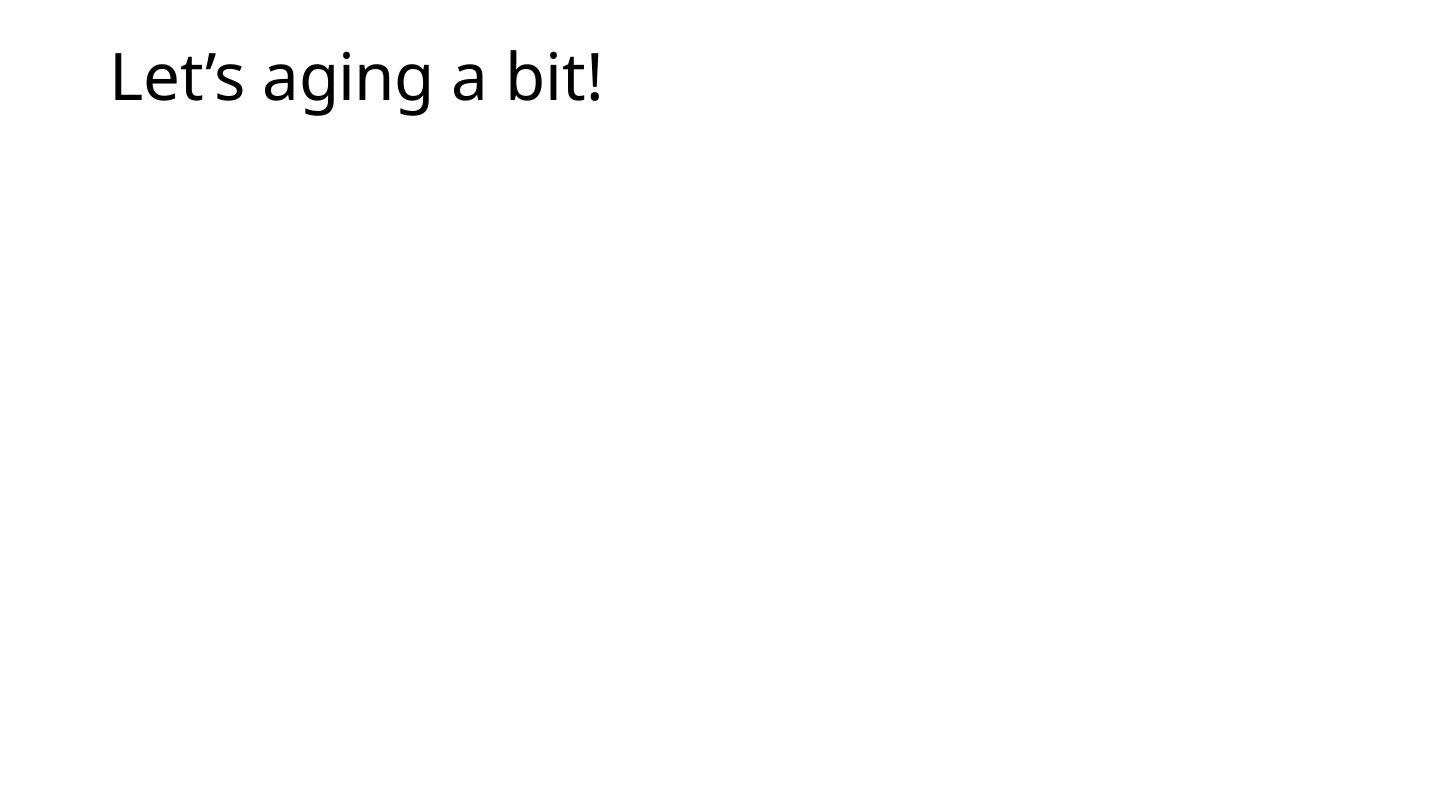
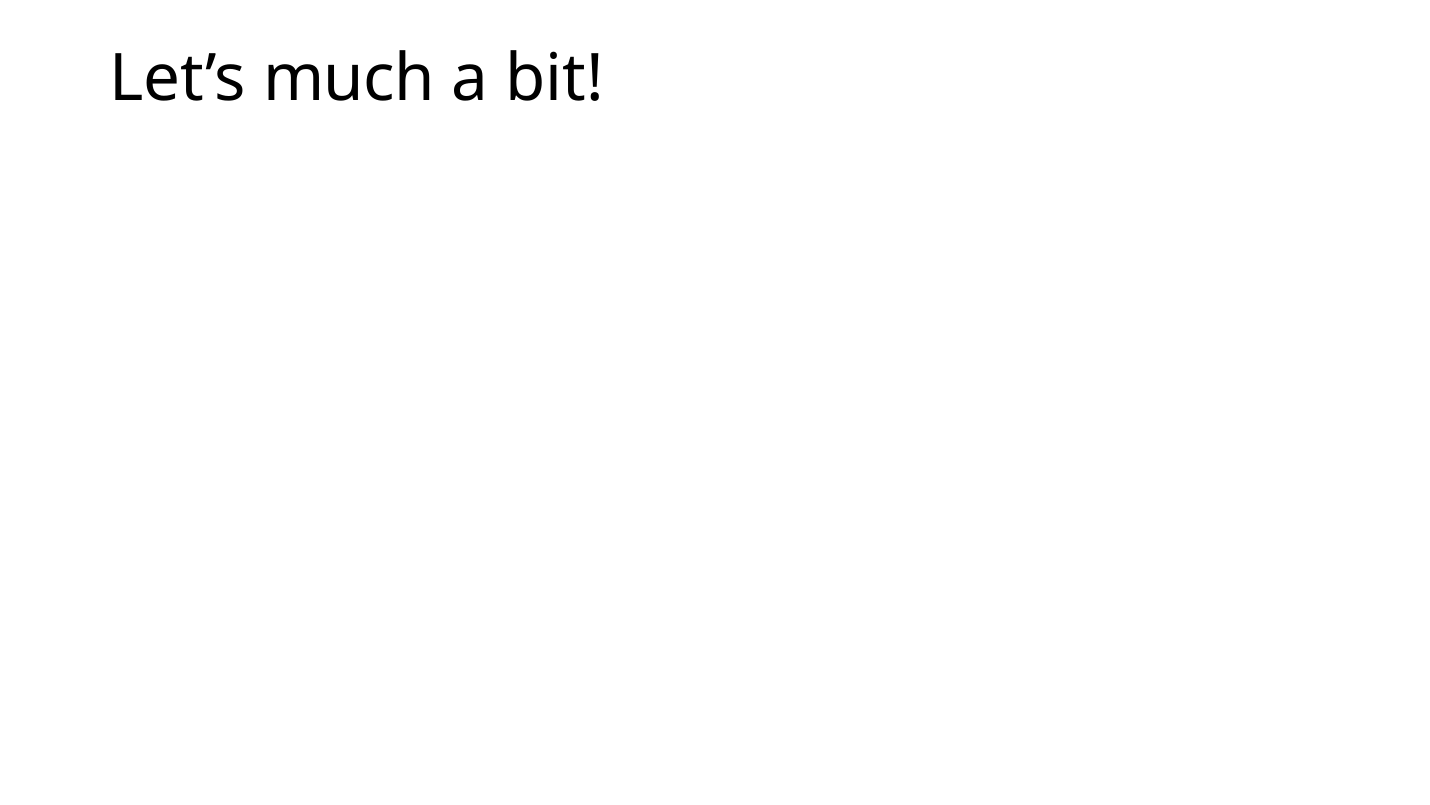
aging: aging -> much (349, 79)
